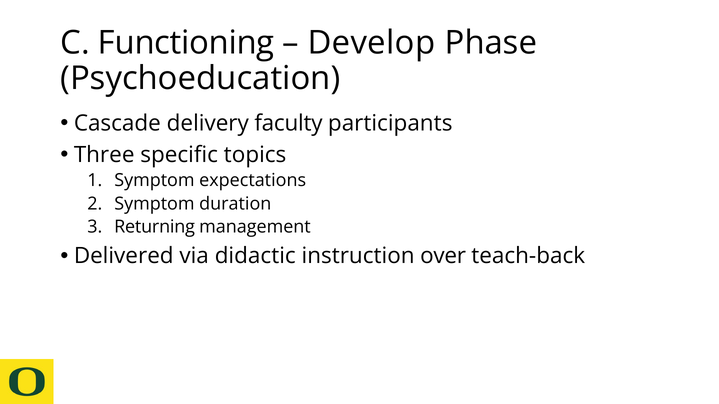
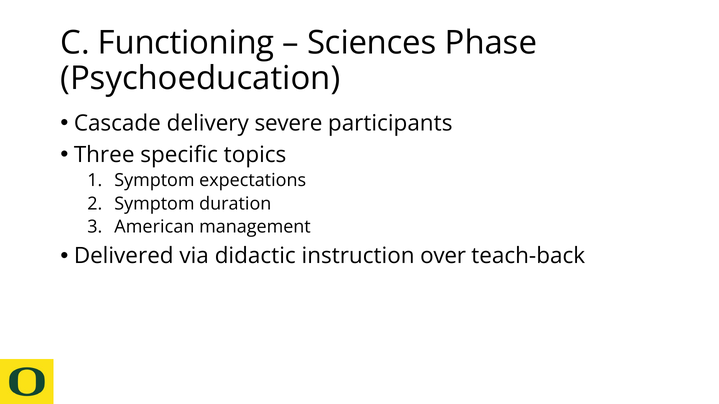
Develop: Develop -> Sciences (372, 43)
faculty: faculty -> severe (288, 123)
Returning: Returning -> American (154, 227)
